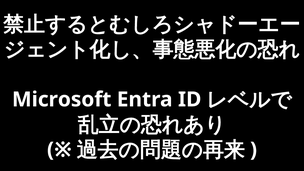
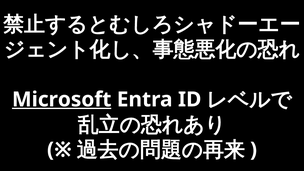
Microsoft underline: none -> present (62, 99)
